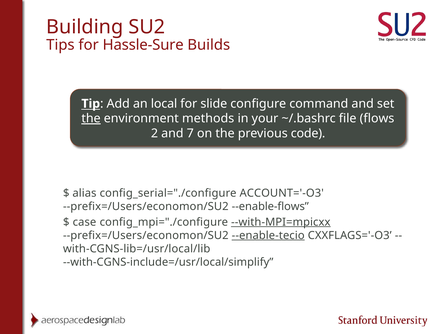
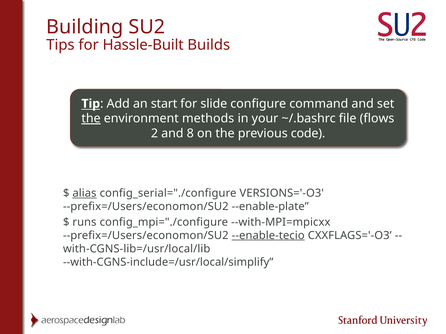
Hassle-Sure: Hassle-Sure -> Hassle-Built (143, 45)
local: local -> start (164, 104)
7: 7 -> 8 (190, 134)
alias underline: none -> present (84, 193)
ACCOUNT='-O3: ACCOUNT='-O3 -> VERSIONS='-O3 (282, 193)
--enable-flows: --enable-flows -> --enable-plate (270, 207)
case: case -> runs (84, 222)
--with-MPI=mpicxx underline: present -> none (281, 222)
